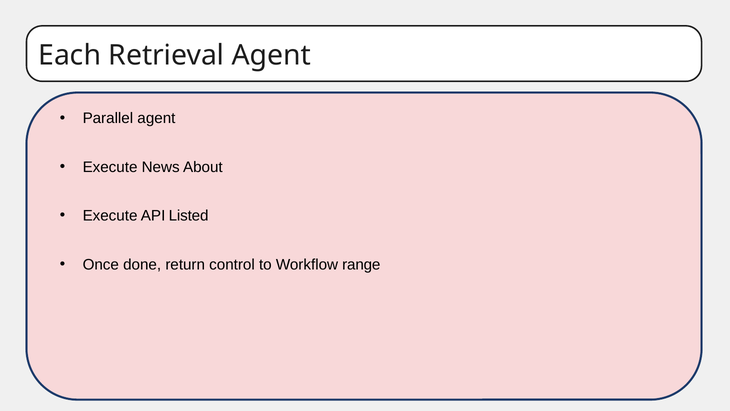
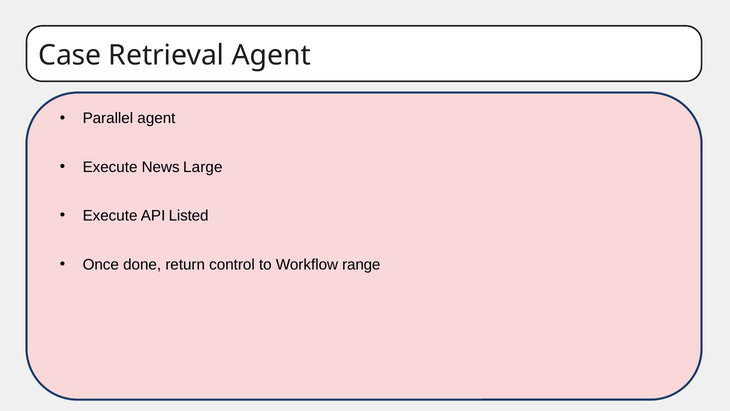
Each: Each -> Case (70, 55)
About: About -> Large (203, 167)
